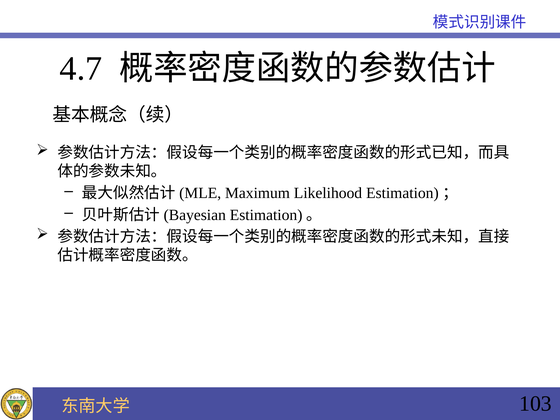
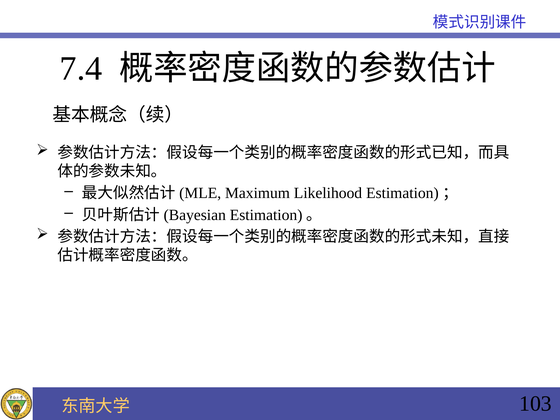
4.7: 4.7 -> 7.4 (81, 69)
